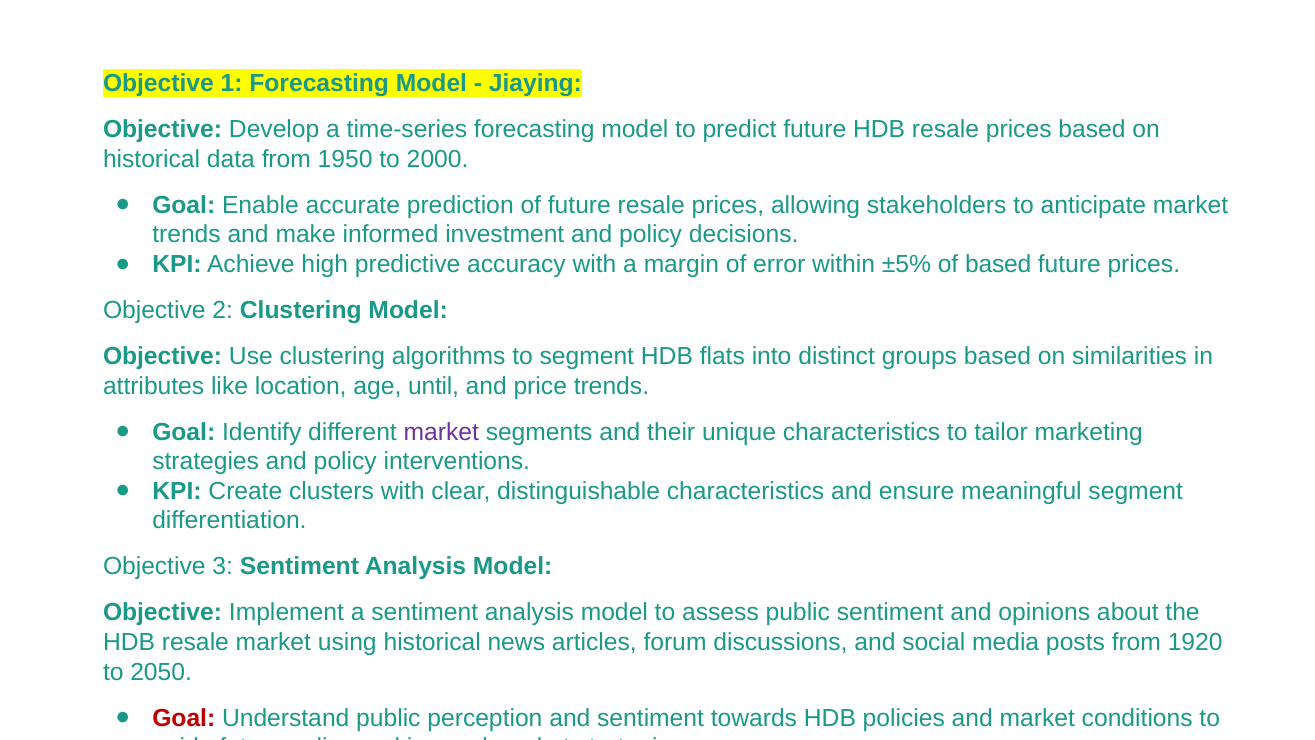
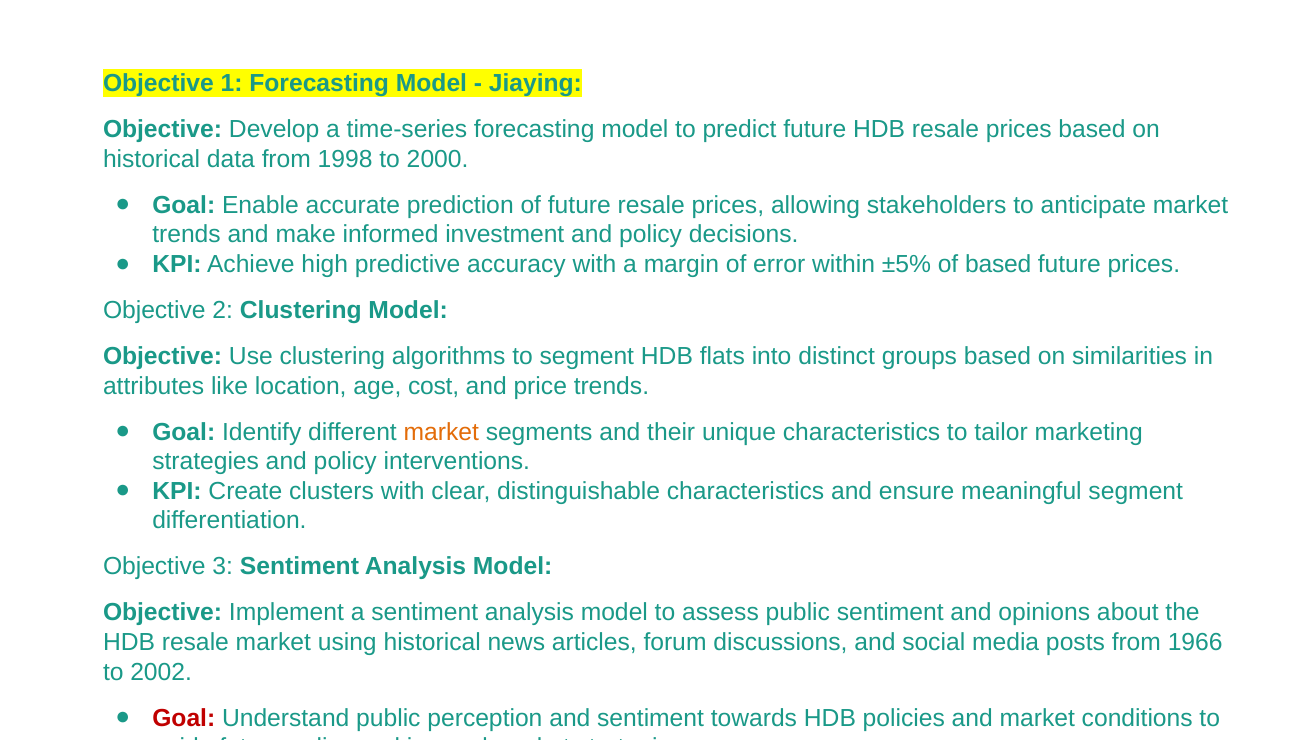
1950: 1950 -> 1998 (345, 159)
until: until -> cost (434, 386)
market colour: purple -> orange (441, 432)
1920: 1920 -> 1966 (1195, 642)
2050: 2050 -> 2002 (161, 672)
